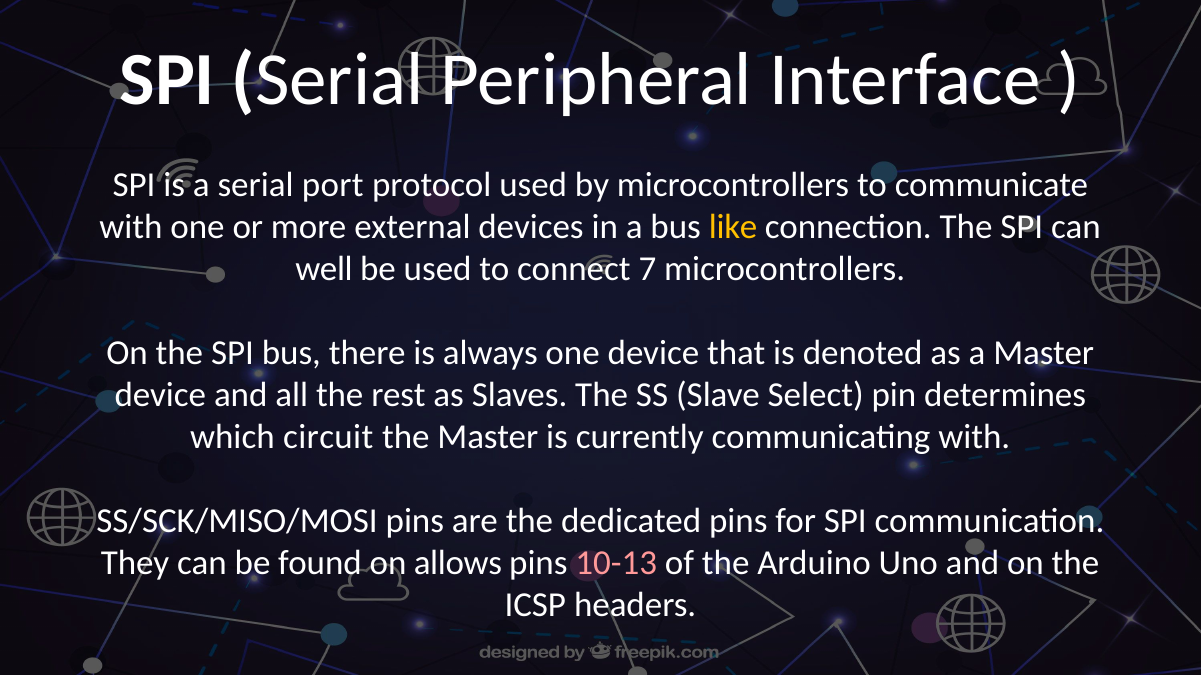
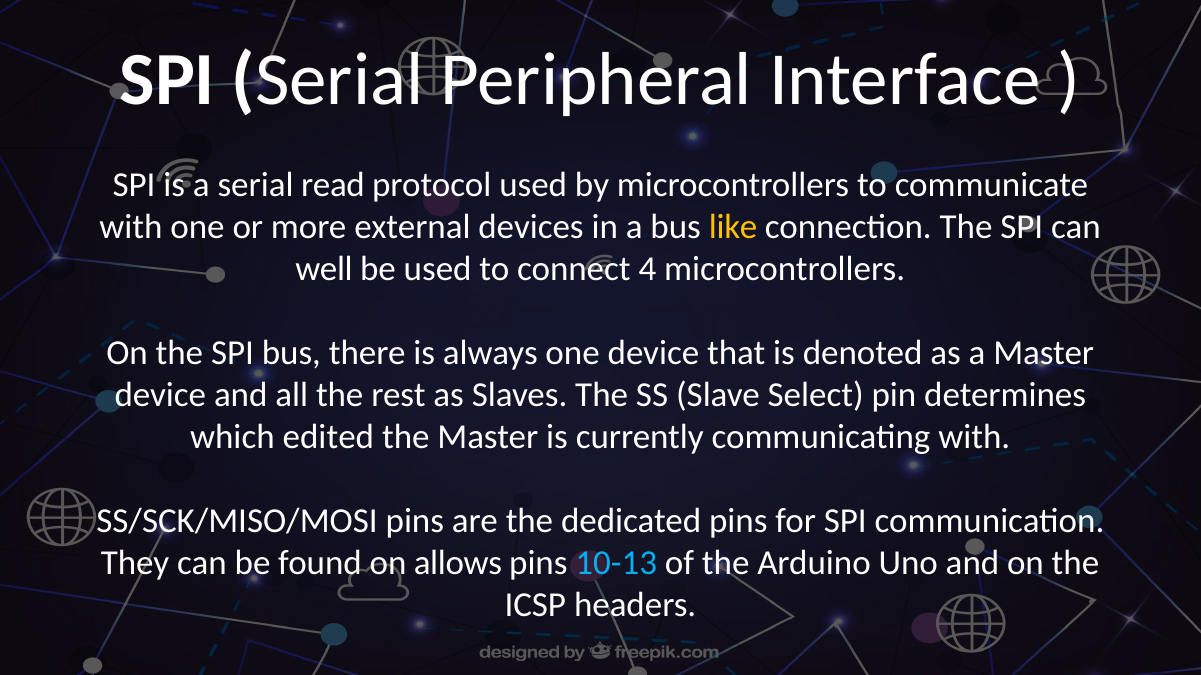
port: port -> read (333, 185)
7: 7 -> 4 (647, 269)
circuit: circuit -> edited (328, 437)
10-13 colour: pink -> light blue (616, 563)
